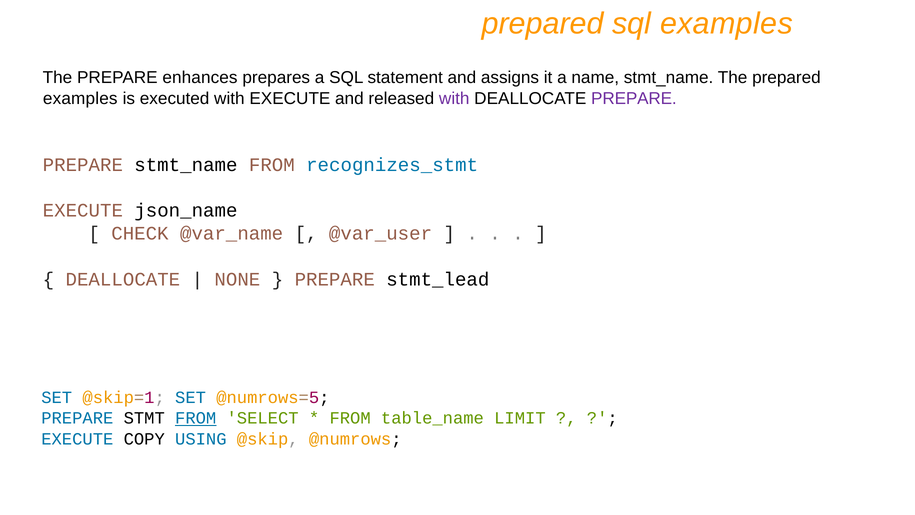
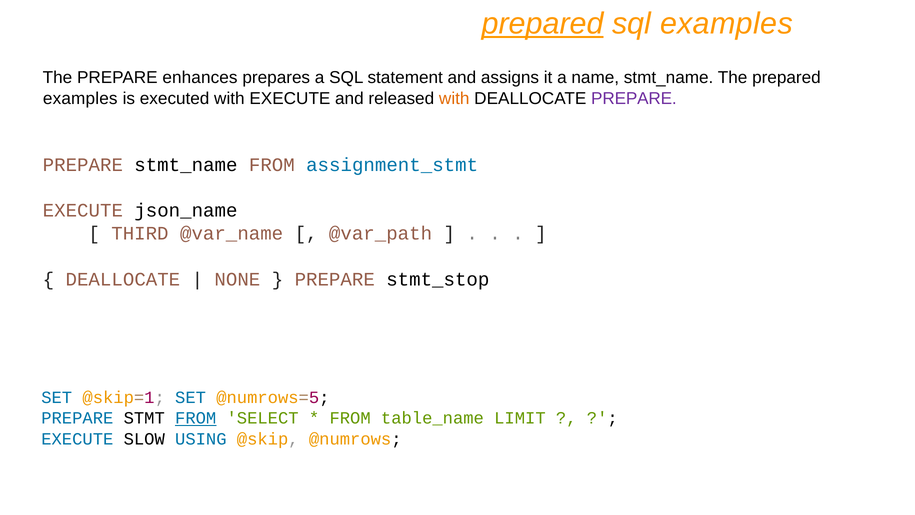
prepared underline: none -> present (543, 24)
with colour: purple -> orange (454, 98)
recognizes_stmt: recognizes_stmt -> assignment_stmt (392, 165)
CHECK: CHECK -> THIRD (140, 233)
@var_user: @var_user -> @var_path (381, 233)
stmt_lead: stmt_lead -> stmt_stop (438, 279)
COPY: COPY -> SLOW (144, 439)
